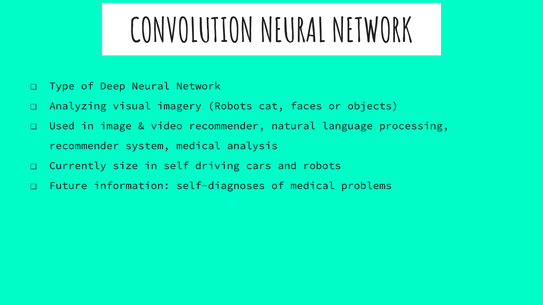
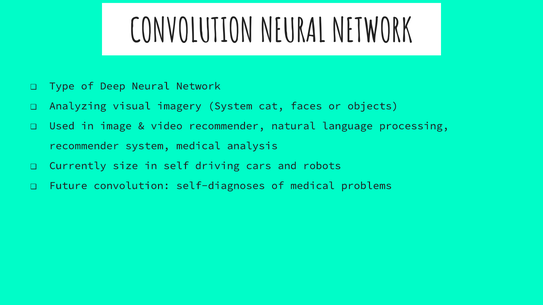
imagery Robots: Robots -> System (230, 106)
Future information: information -> convolution (132, 186)
